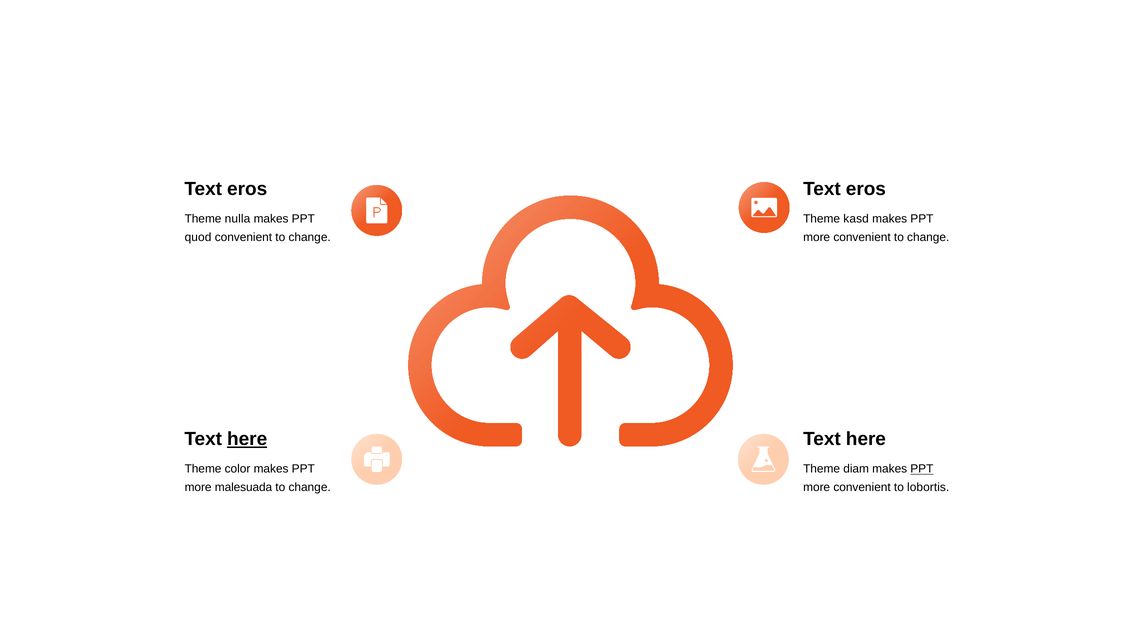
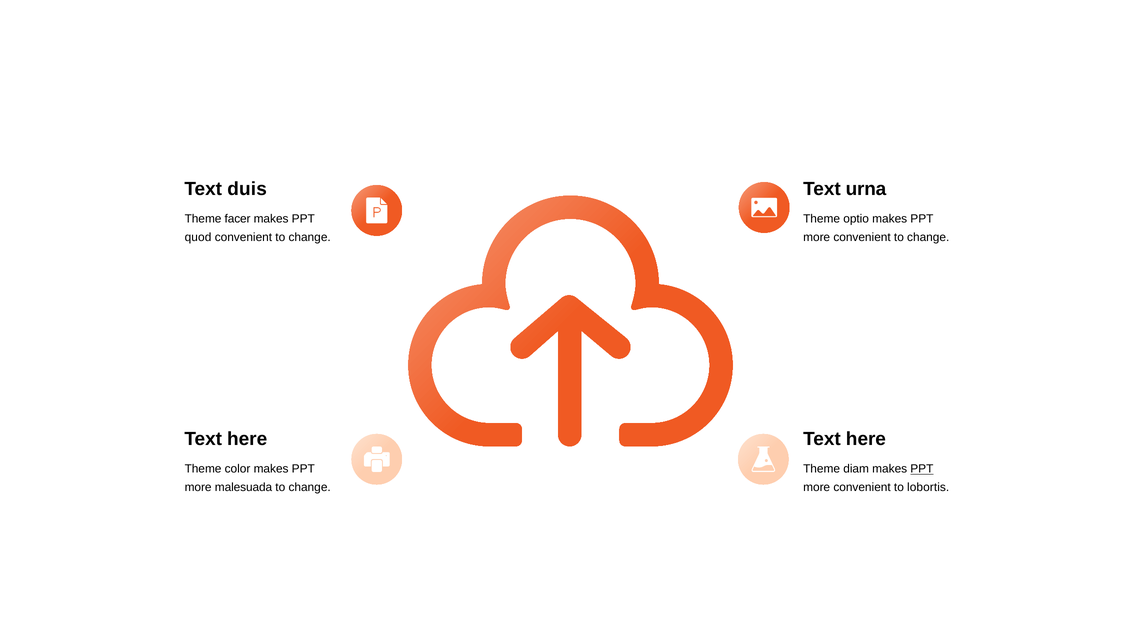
eros: eros -> duis (247, 189)
eros: eros -> urna (866, 189)
nulla: nulla -> facer (238, 219)
kasd: kasd -> optio (856, 219)
here underline: present -> none (247, 439)
